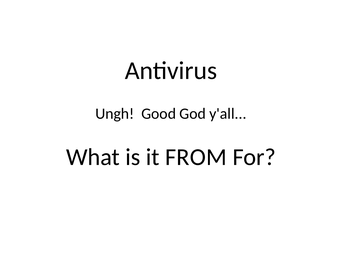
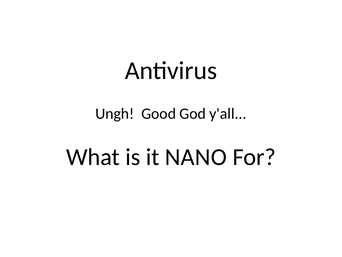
FROM: FROM -> NANO (196, 157)
